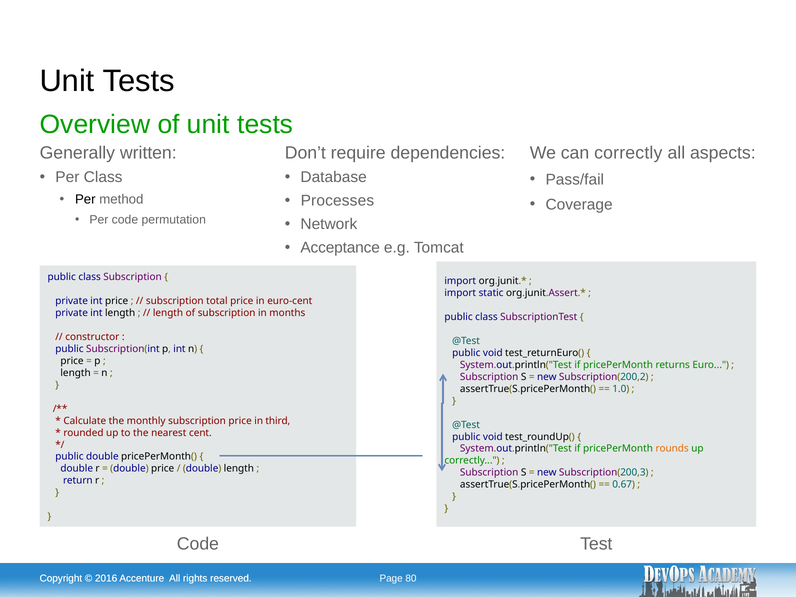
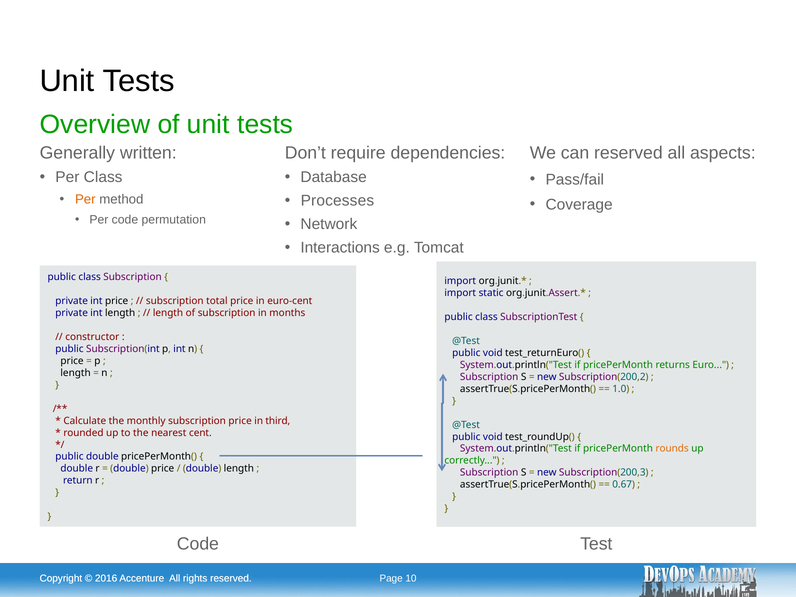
can correctly: correctly -> reserved (628, 153)
Per colour: black -> orange (85, 200)
Acceptance: Acceptance -> Interactions (340, 248)
80: 80 -> 10 (411, 579)
